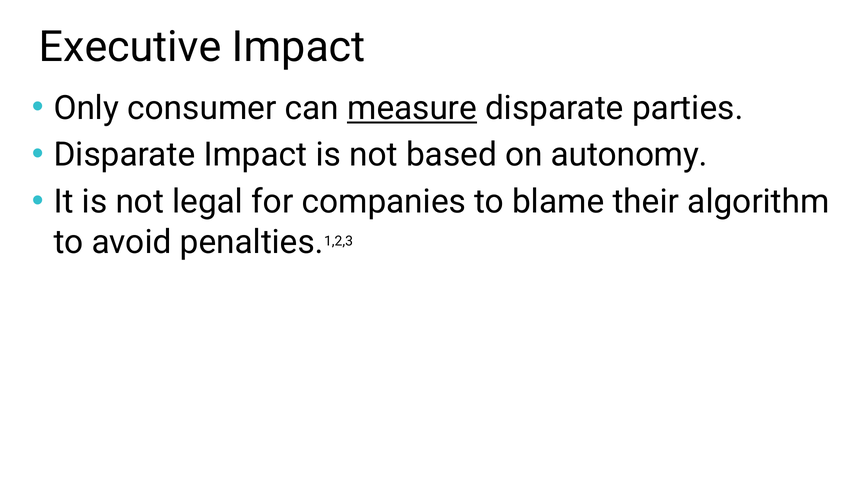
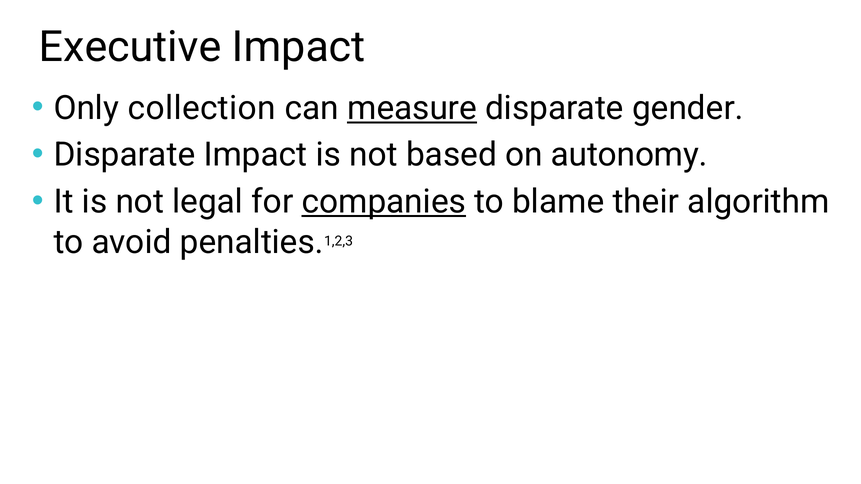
consumer: consumer -> collection (202, 108)
parties: parties -> gender (688, 108)
companies underline: none -> present (384, 202)
